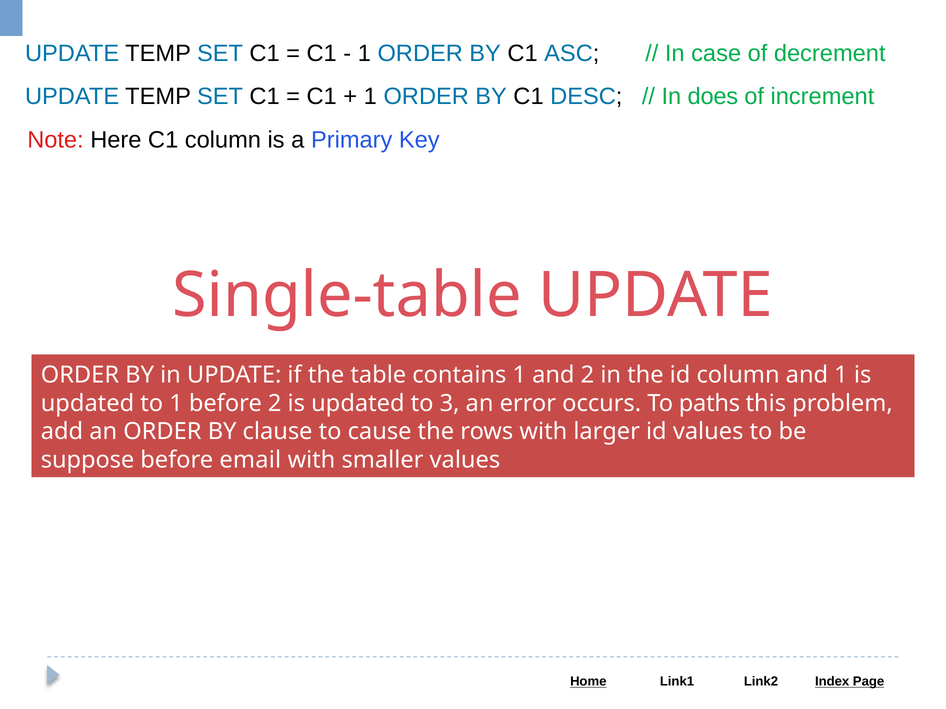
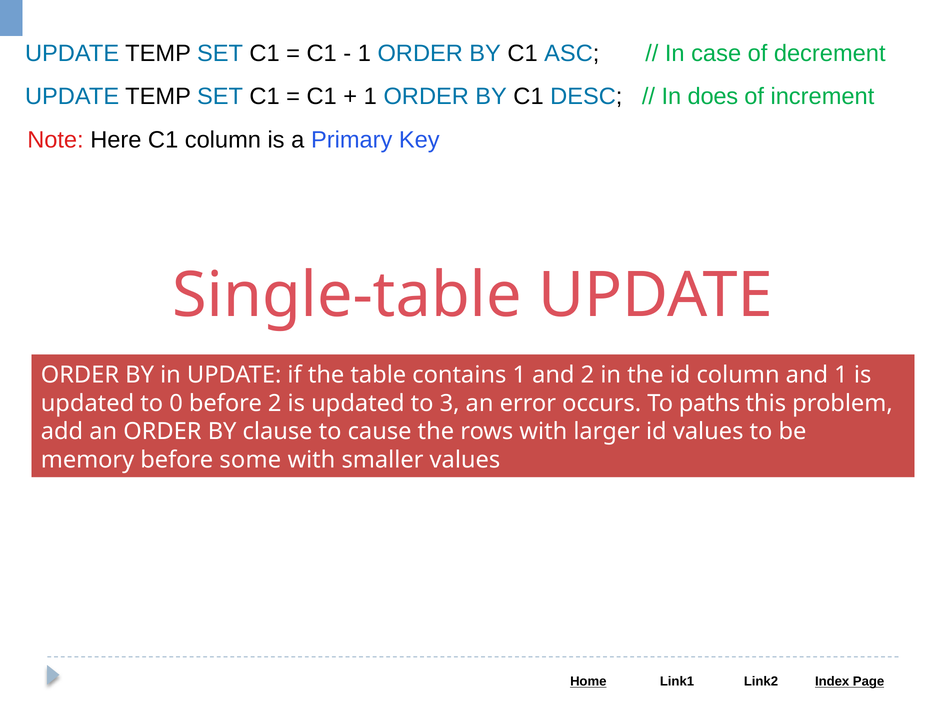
to 1: 1 -> 0 (176, 404)
suppose: suppose -> memory (88, 460)
email: email -> some (250, 460)
